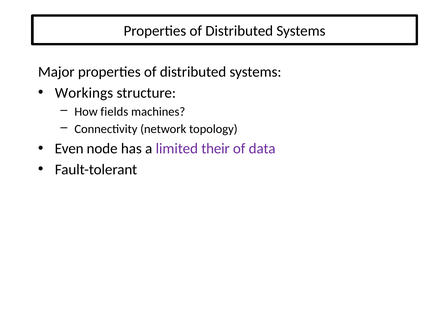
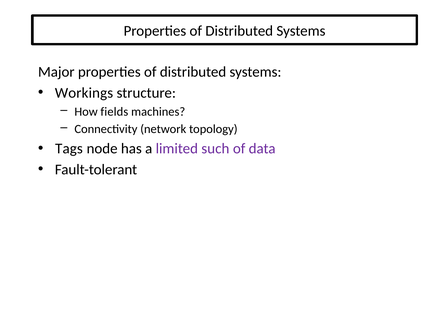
Even: Even -> Tags (69, 149)
their: their -> such (215, 149)
